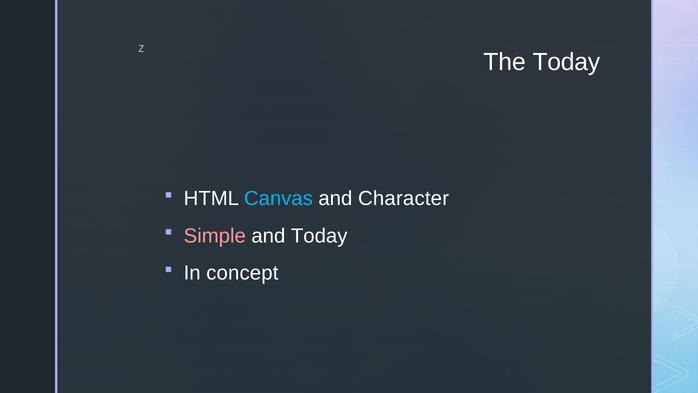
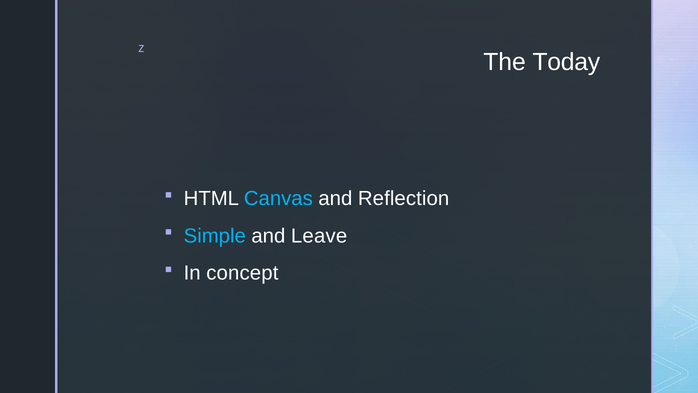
Character: Character -> Reflection (404, 198)
Simple colour: pink -> light blue (215, 236)
and Today: Today -> Leave (319, 236)
